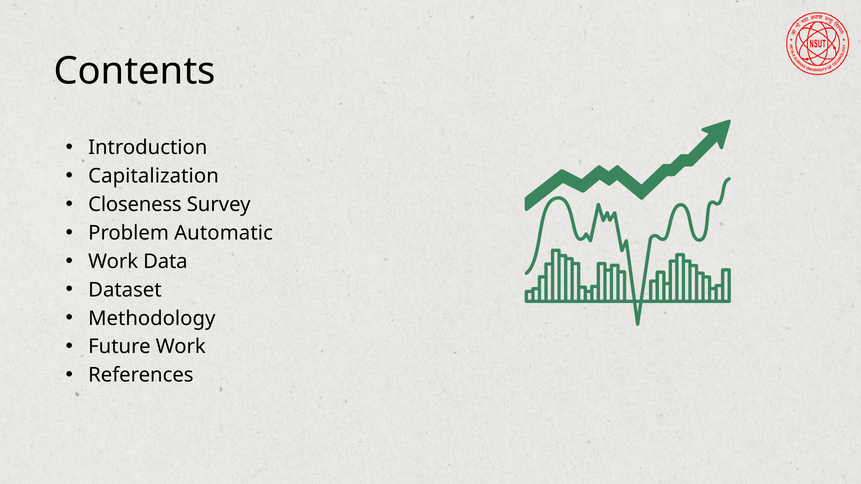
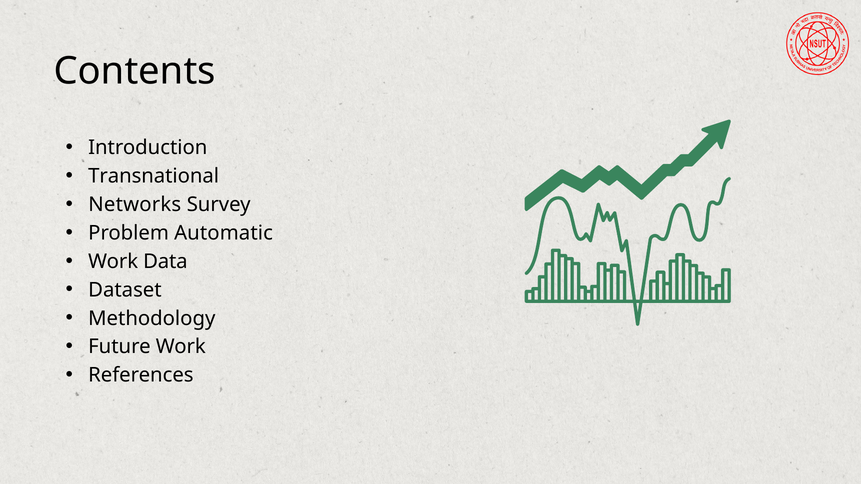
Capitalization: Capitalization -> Transnational (154, 176)
Closeness: Closeness -> Networks (135, 205)
